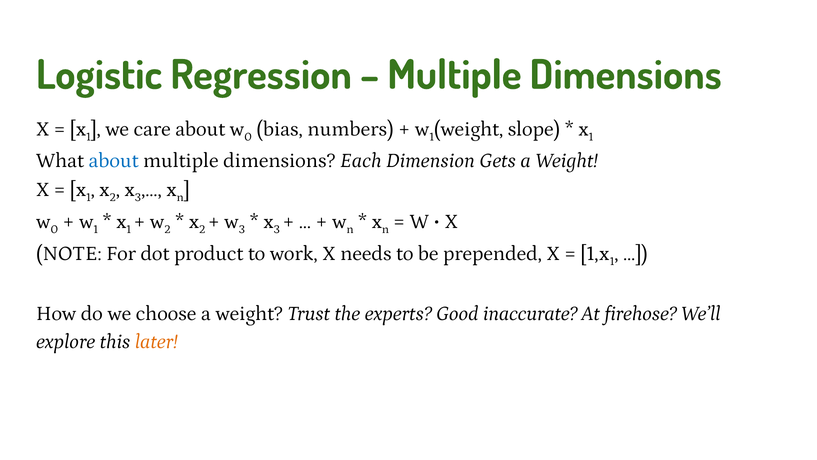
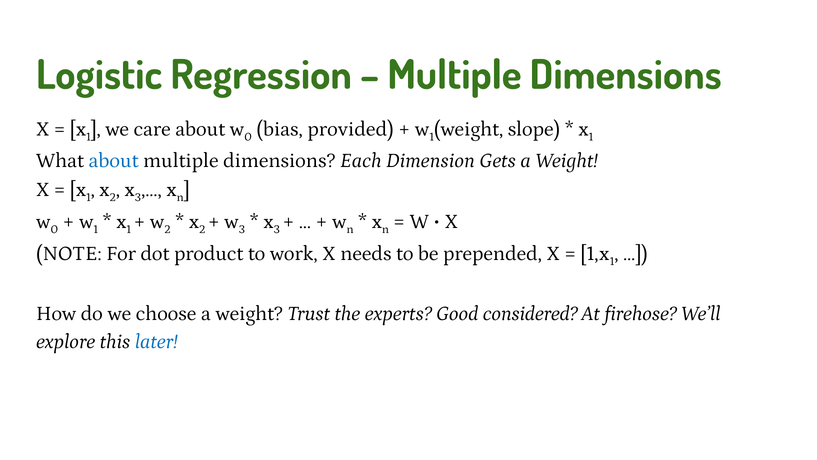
numbers: numbers -> provided (351, 129)
inaccurate: inaccurate -> considered (530, 313)
later colour: orange -> blue (156, 341)
